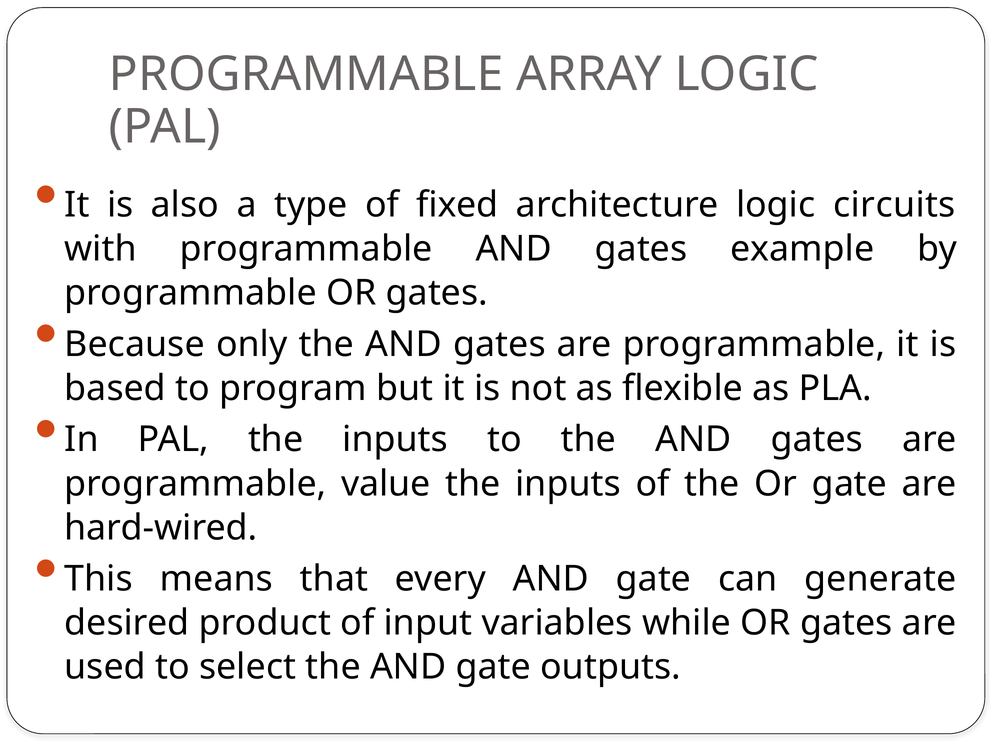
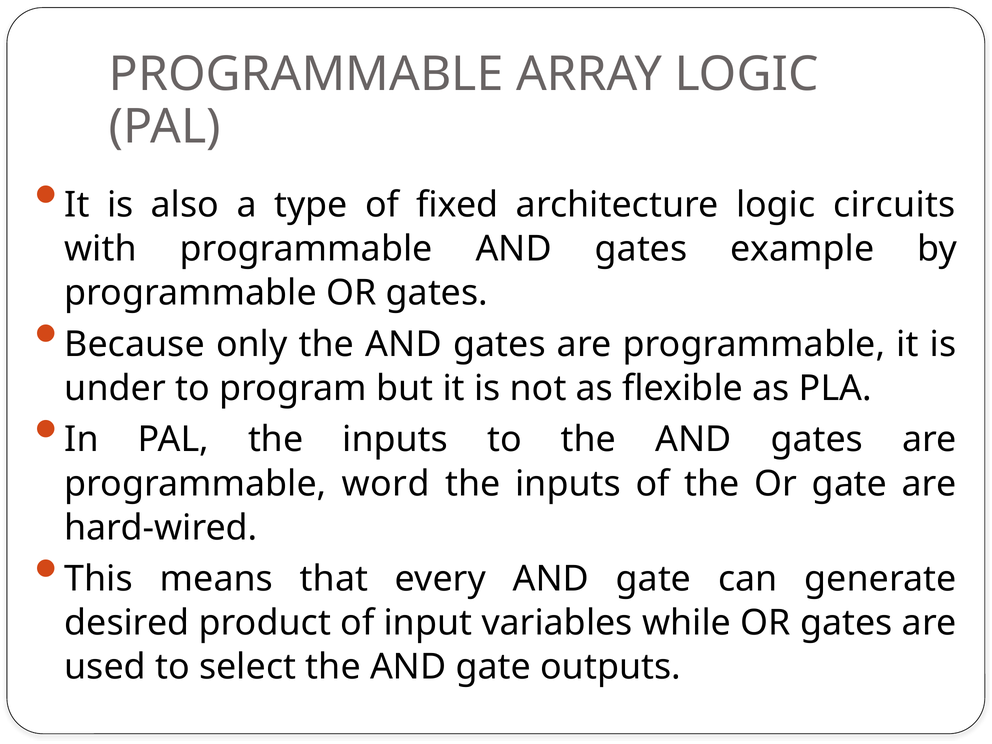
based: based -> under (115, 388)
value: value -> word (386, 484)
